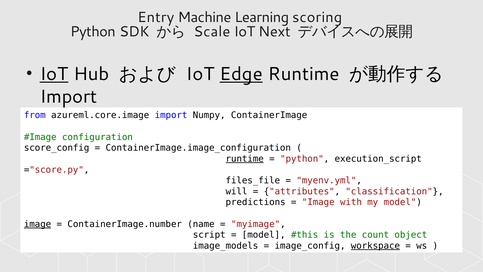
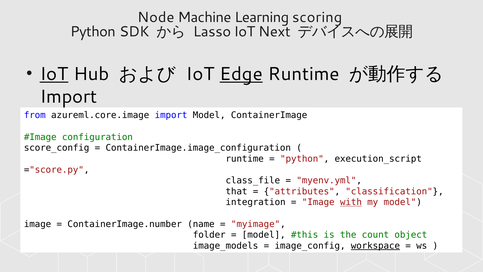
Entry: Entry -> Node (156, 17)
Scale: Scale -> Lasso (212, 32)
import Numpy: Numpy -> Model (209, 115)
runtime underline: present -> none (245, 159)
files_file: files_file -> class_file (253, 180)
will: will -> that (237, 191)
predictions: predictions -> integration (256, 202)
with underline: none -> present (351, 202)
image underline: present -> none (38, 224)
script: script -> folder (209, 235)
